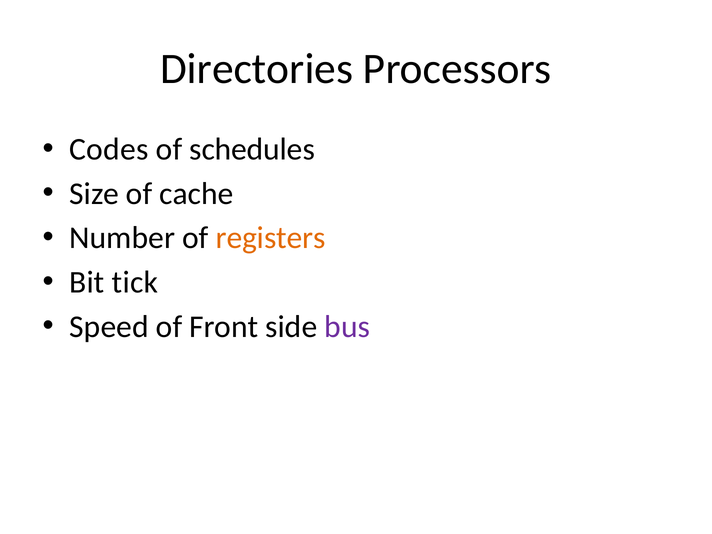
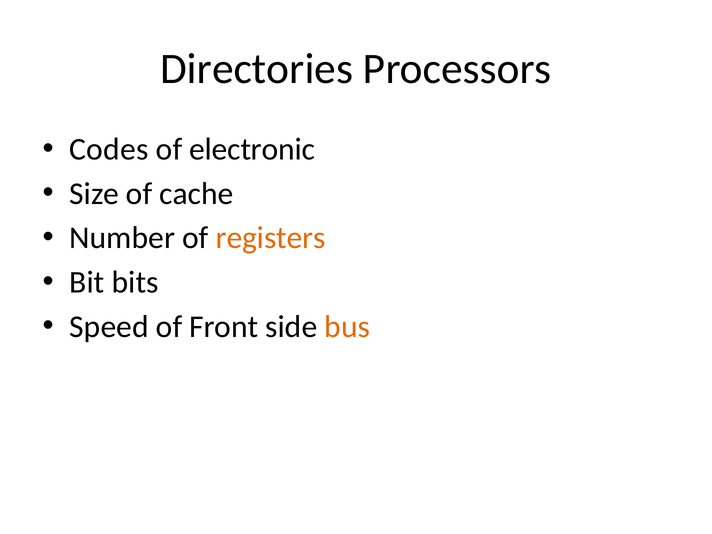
schedules: schedules -> electronic (252, 149)
tick: tick -> bits (135, 282)
bus colour: purple -> orange (347, 327)
